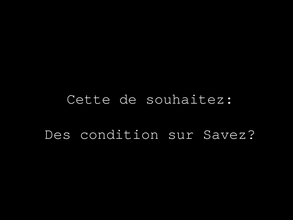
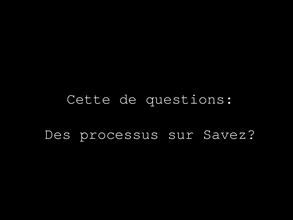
souhaitez: souhaitez -> questions (190, 99)
condition: condition -> processus (119, 134)
